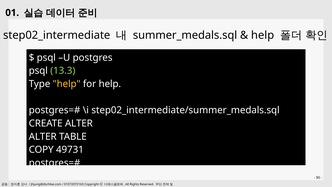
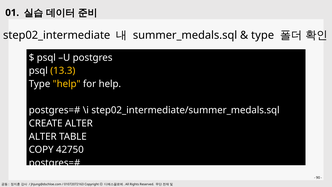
help: help -> type (263, 35)
13.3 colour: light green -> yellow (63, 71)
49731: 49731 -> 42750 (70, 150)
